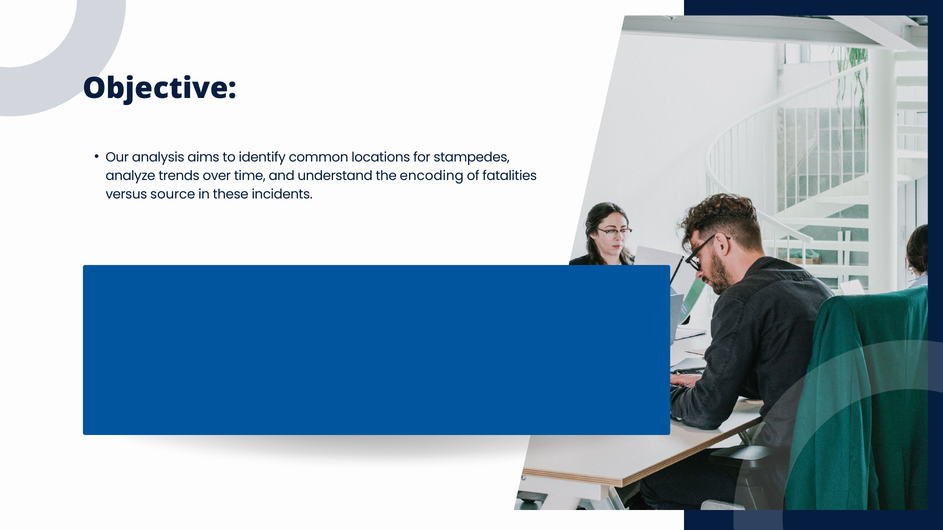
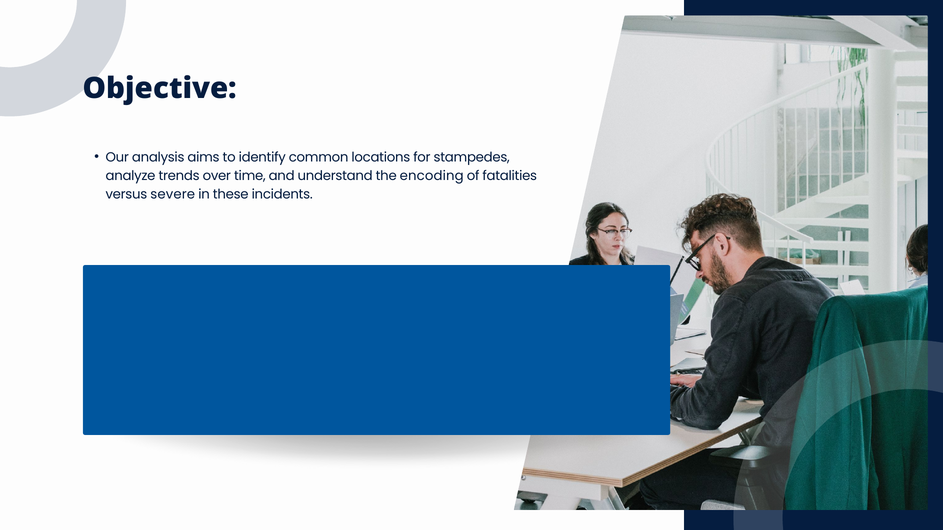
source: source -> severe (173, 195)
